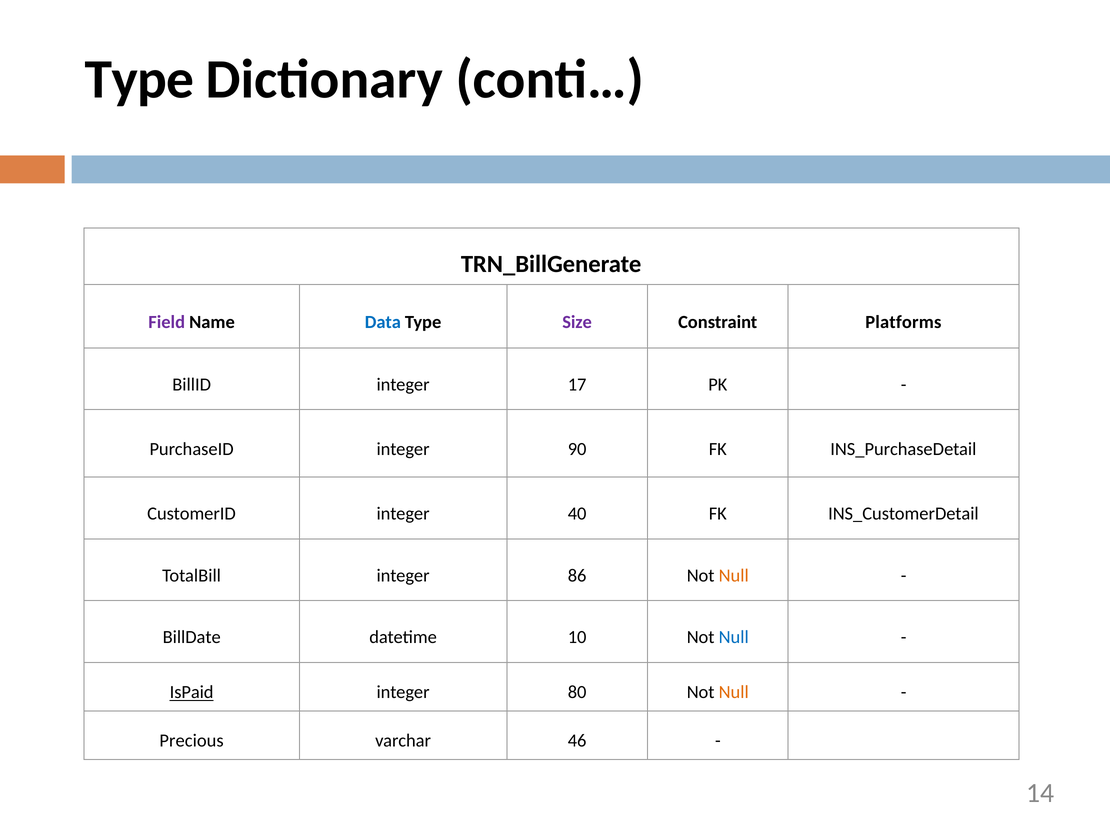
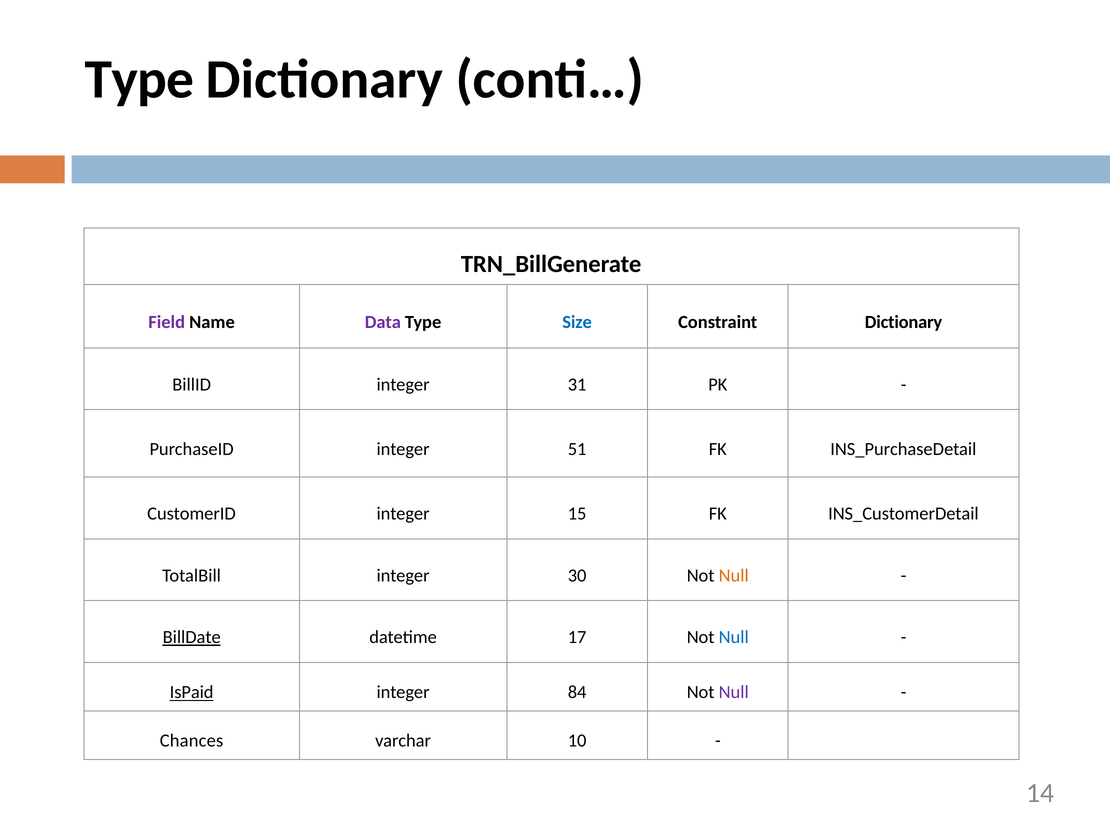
Data colour: blue -> purple (383, 322)
Size colour: purple -> blue (577, 322)
Constraint Platforms: Platforms -> Dictionary (904, 322)
17: 17 -> 31 (577, 384)
90: 90 -> 51 (577, 449)
40: 40 -> 15 (577, 514)
86: 86 -> 30 (577, 575)
BillDate underline: none -> present (192, 637)
10: 10 -> 17 (577, 637)
80: 80 -> 84 (577, 692)
Null colour: orange -> purple (734, 692)
Precious: Precious -> Chances (192, 740)
46: 46 -> 10 (577, 740)
